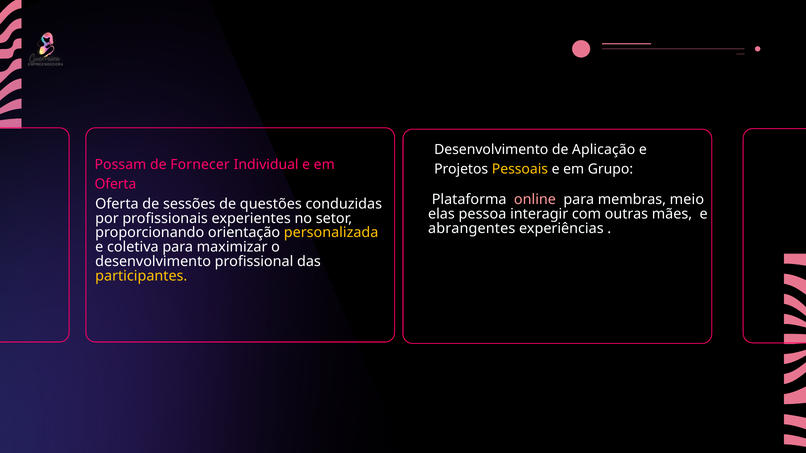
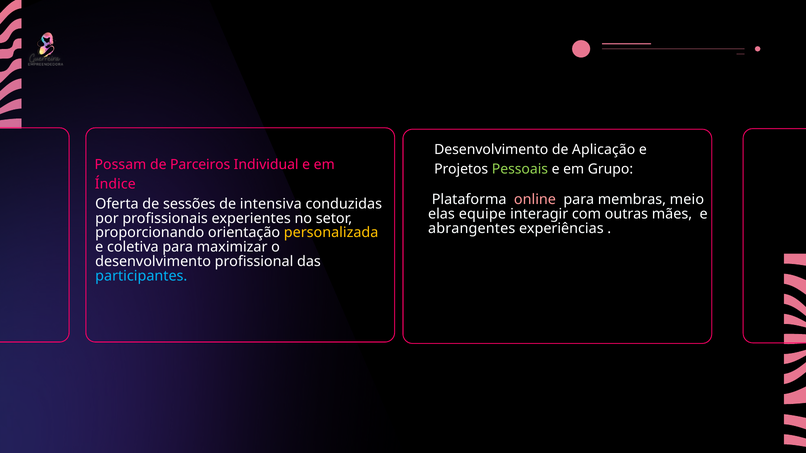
Fornecer: Fornecer -> Parceiros (200, 165)
Pessoais colour: yellow -> light green (520, 169)
Oferta: Oferta -> Índice (115, 184)
questões: questões -> intensiva (271, 204)
pessoa: pessoa -> equipe (482, 214)
participantes colour: yellow -> light blue (141, 276)
